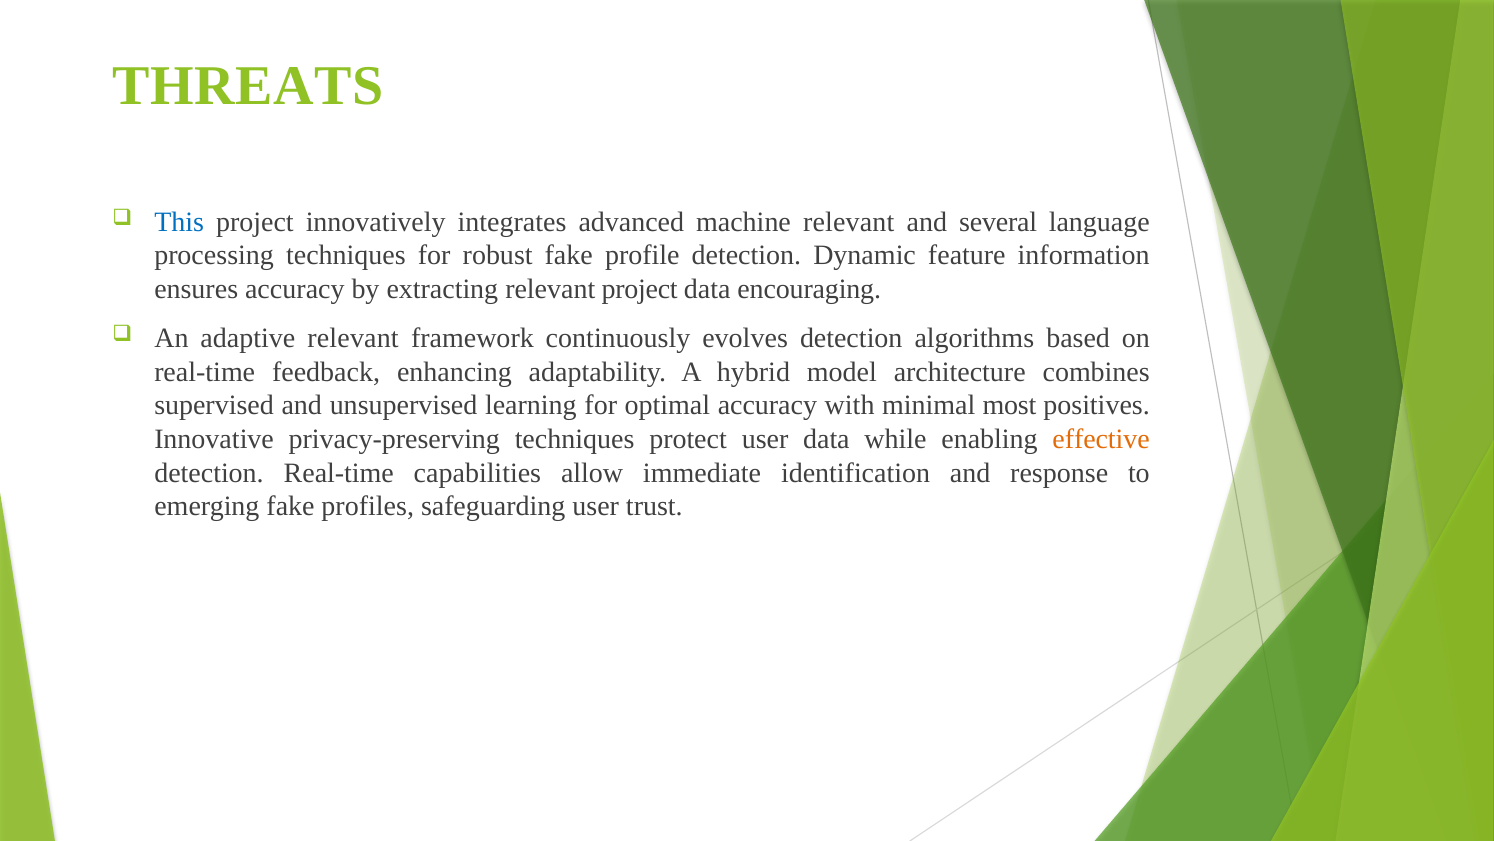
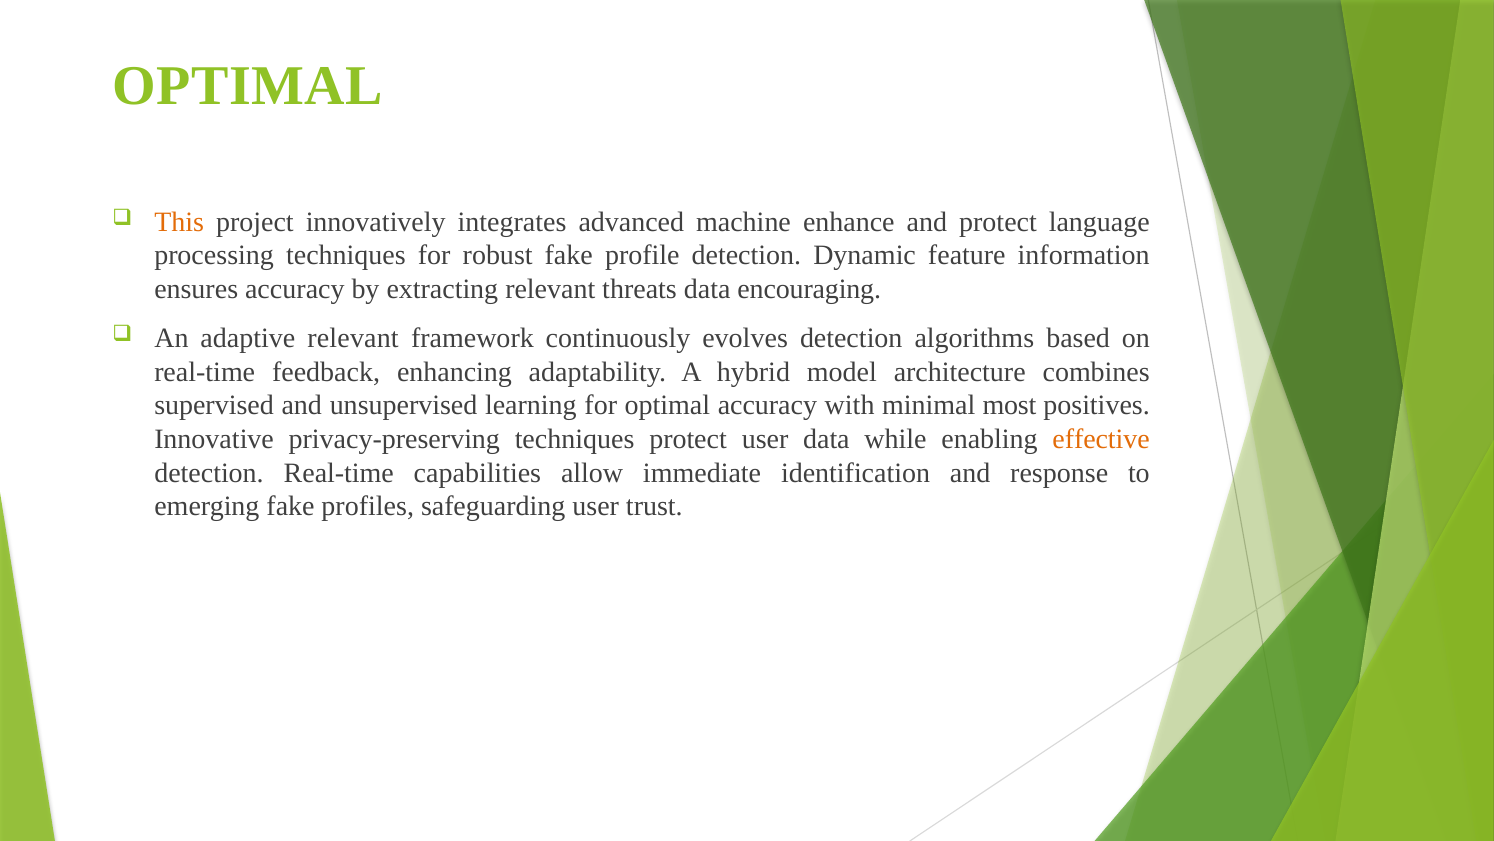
THREATS: THREATS -> OPTIMAL (248, 86)
This colour: blue -> orange (179, 222)
machine relevant: relevant -> enhance (849, 222)
and several: several -> protect (998, 222)
relevant project: project -> threats (640, 289)
